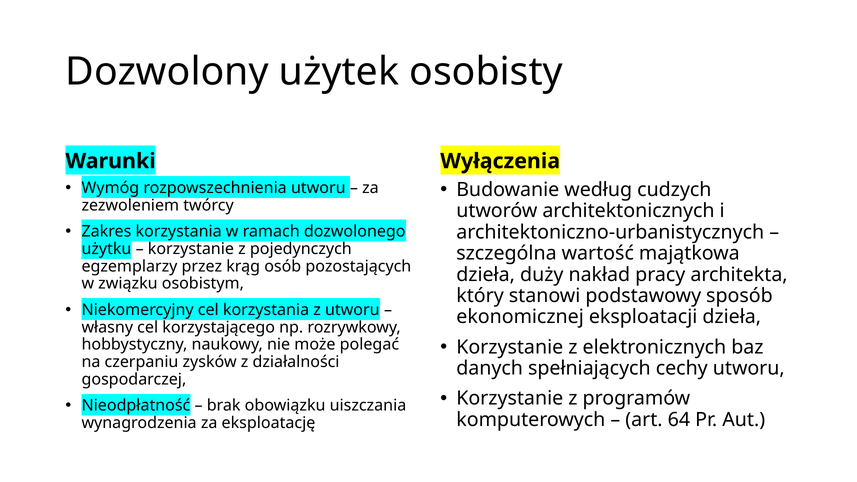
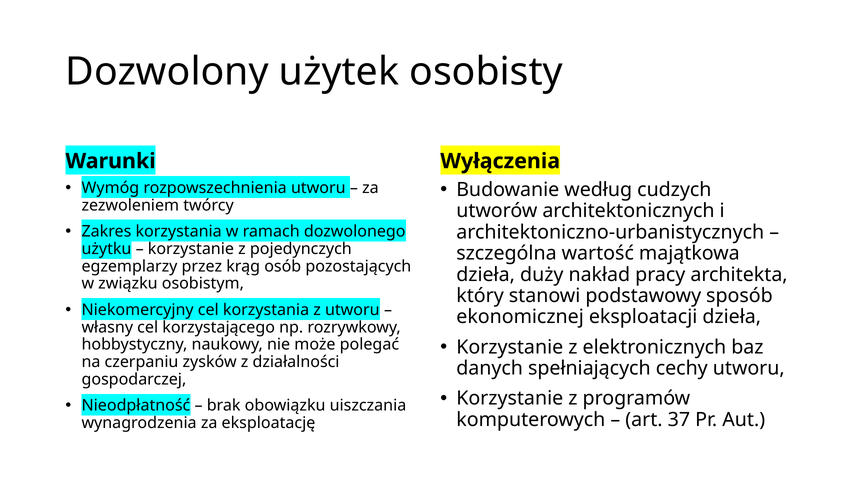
64: 64 -> 37 (679, 420)
